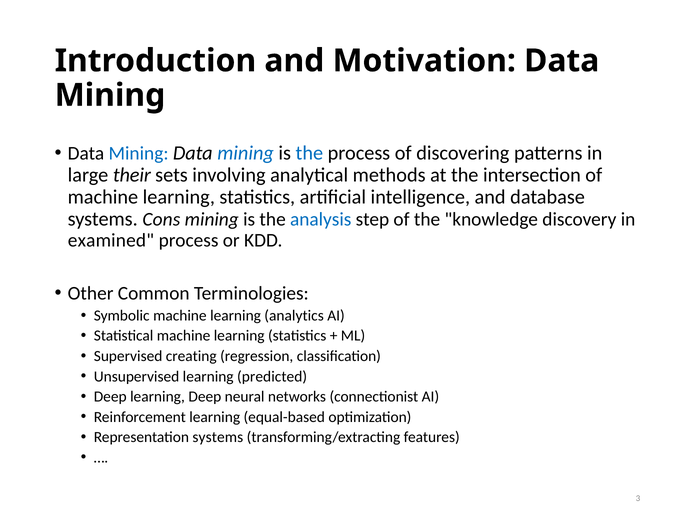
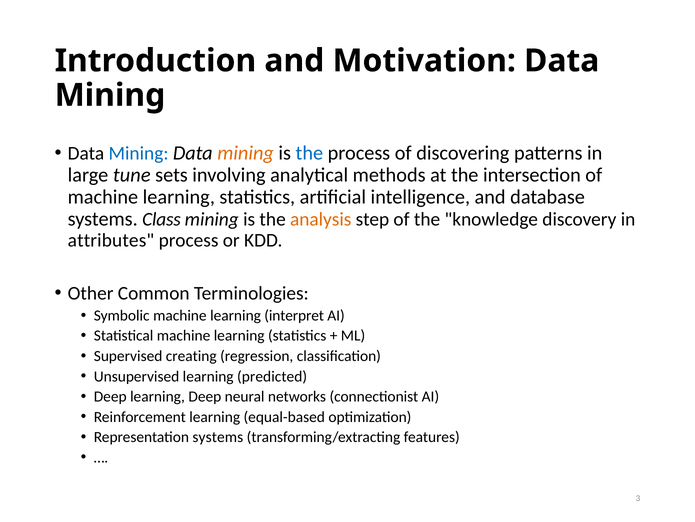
mining colour: blue -> orange (246, 153)
their: their -> tune (132, 175)
Cons: Cons -> Class (162, 219)
analysis colour: blue -> orange (321, 219)
examined: examined -> attributes (111, 240)
analytics: analytics -> interpret (294, 315)
